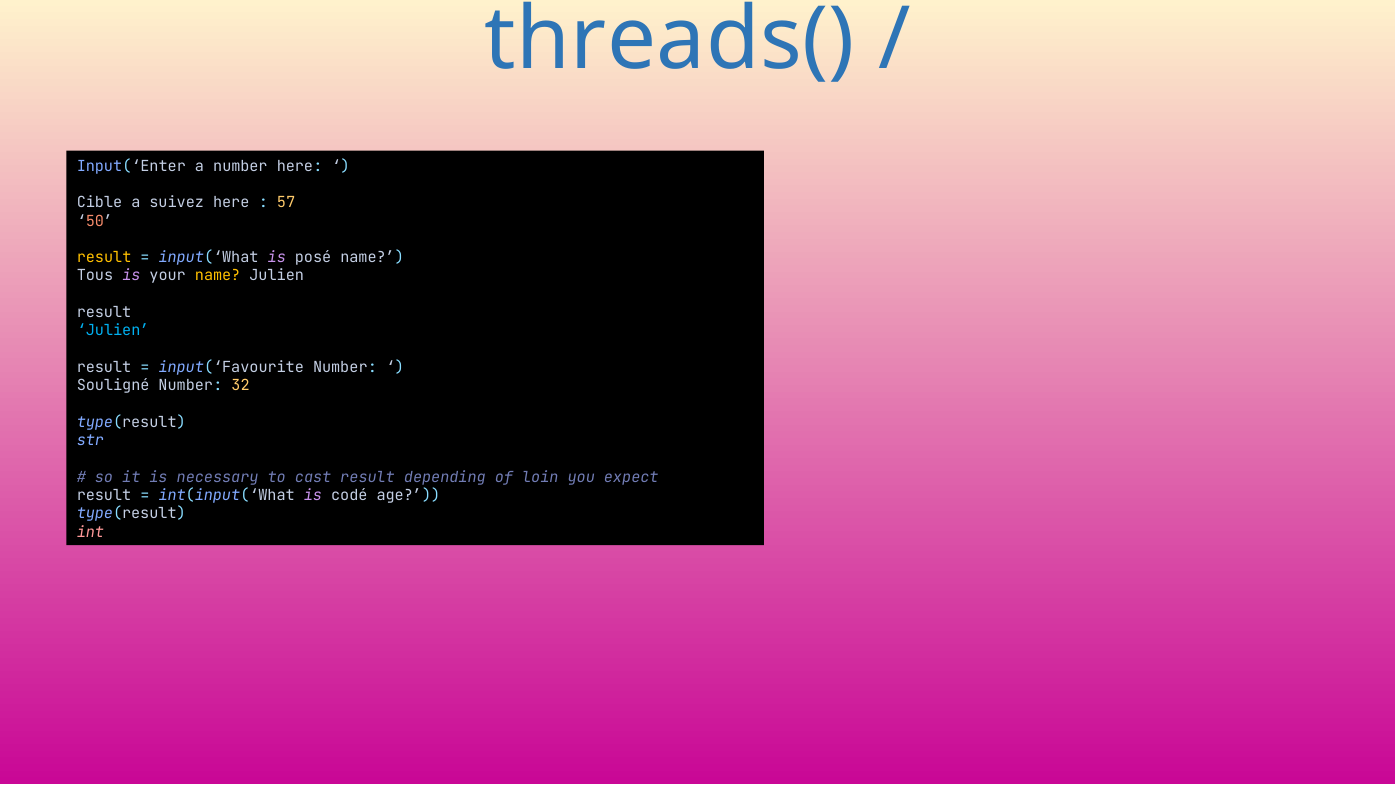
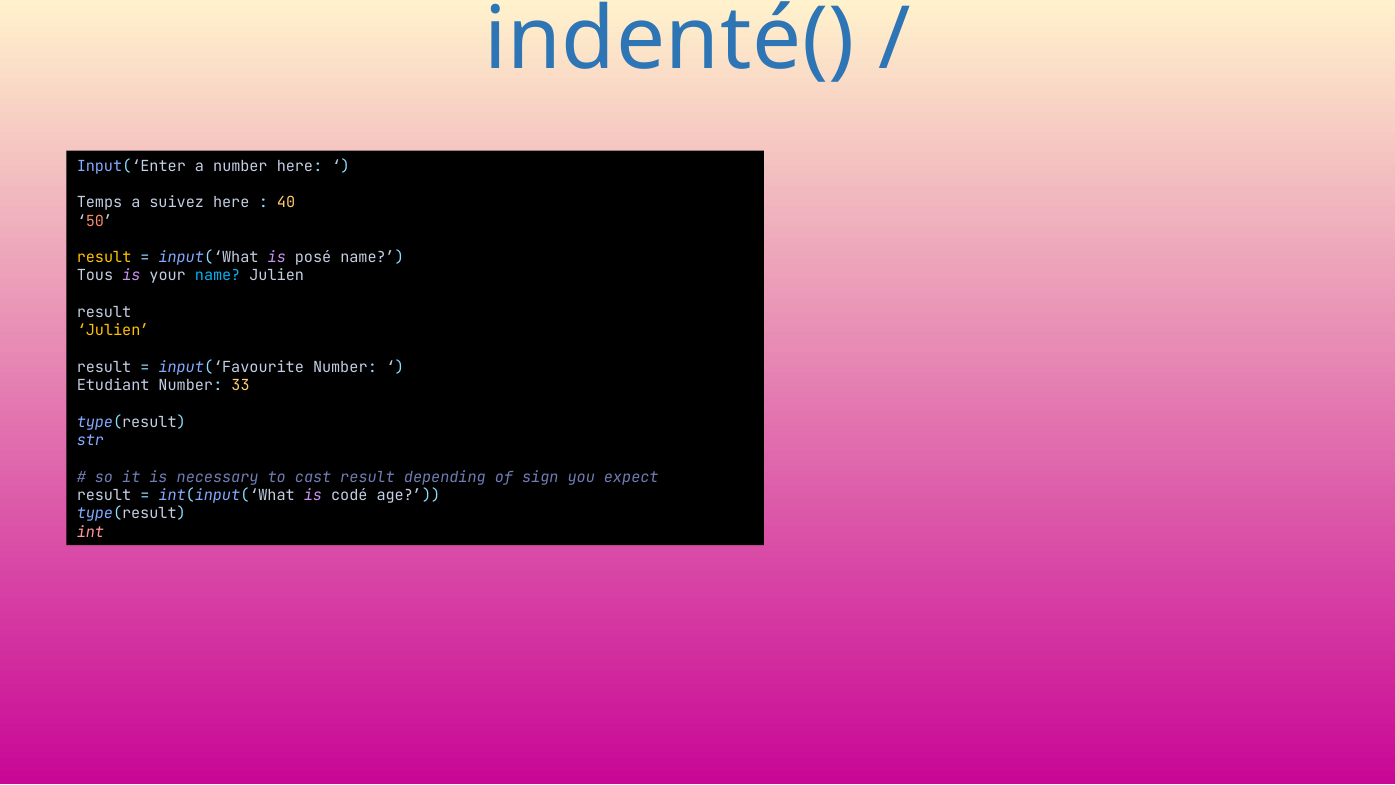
threads(: threads( -> indenté( (670, 40)
Cible: Cible -> Temps (100, 203)
57: 57 -> 40 (286, 203)
name colour: yellow -> light blue (218, 276)
Julien colour: light blue -> yellow (113, 331)
Souligné: Souligné -> Etudiant (113, 385)
32: 32 -> 33 (241, 385)
loin: loin -> sign (540, 477)
